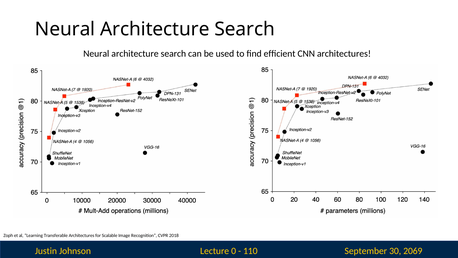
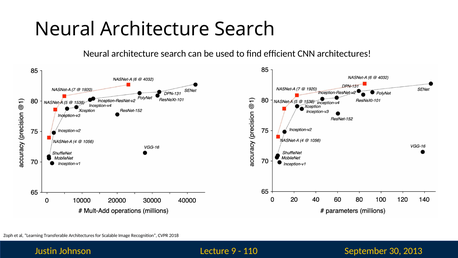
0: 0 -> 9 (234, 251)
2069: 2069 -> 2013 (413, 251)
